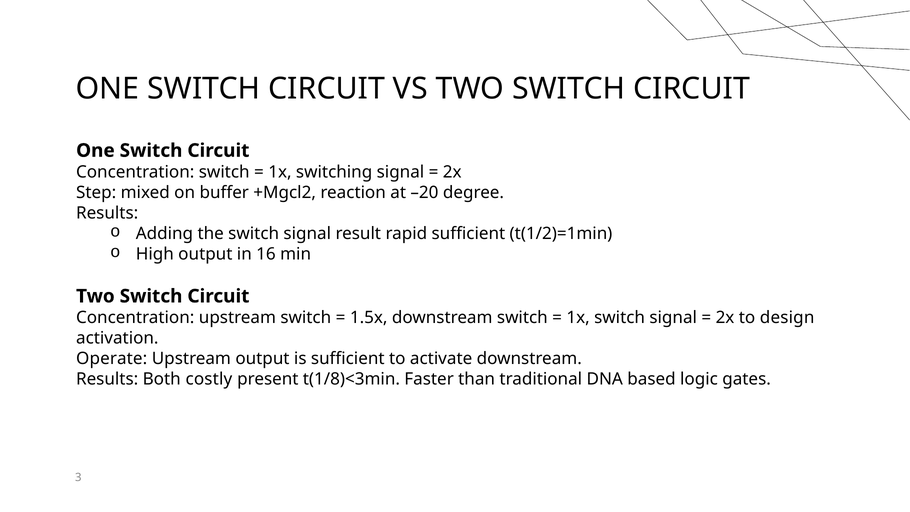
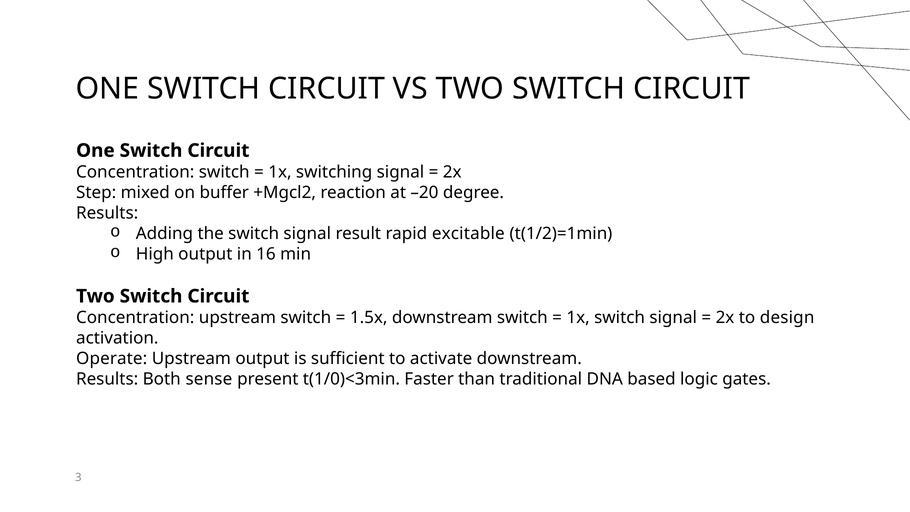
rapid sufficient: sufficient -> excitable (468, 233)
costly: costly -> sense (209, 379)
t(1/8)<3min: t(1/8)<3min -> t(1/0)<3min (351, 379)
